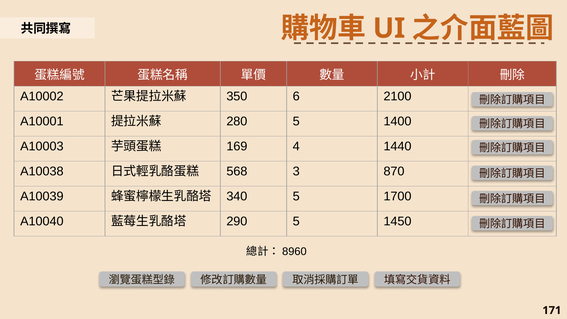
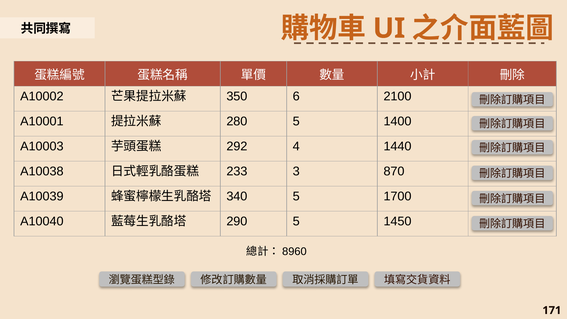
169: 169 -> 292 (237, 146)
568: 568 -> 233 (237, 171)
